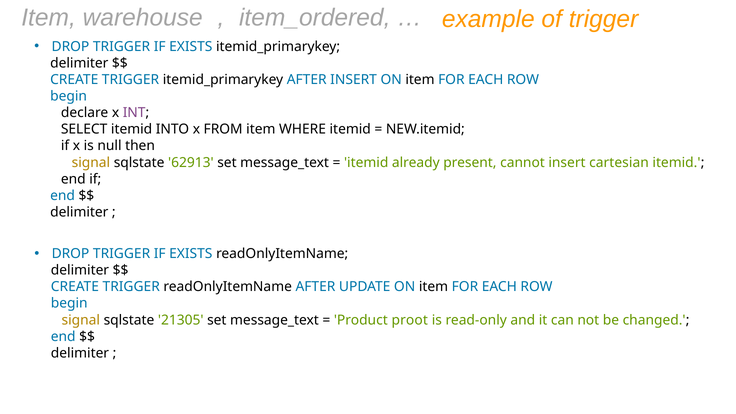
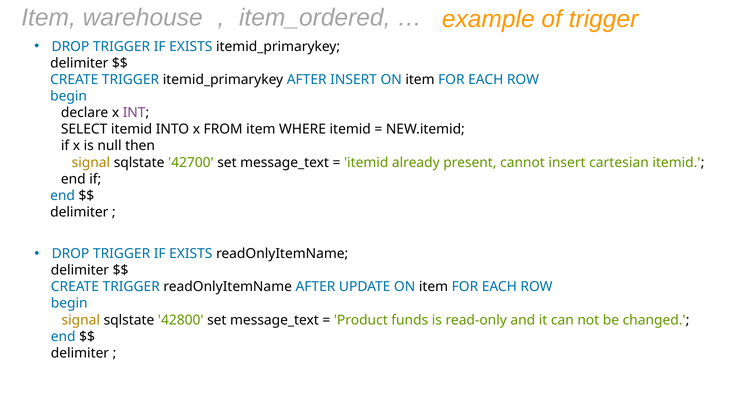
62913: 62913 -> 42700 (191, 162)
21305: 21305 -> 42800 (181, 320)
proot: proot -> funds (410, 320)
